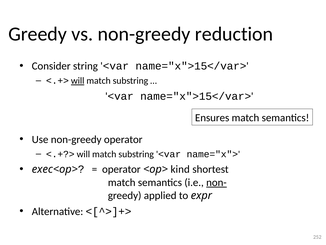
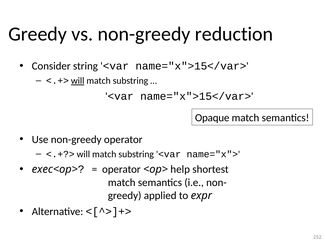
Ensures: Ensures -> Opaque (212, 117)
kind: kind -> help (180, 169)
non- underline: present -> none (216, 182)
